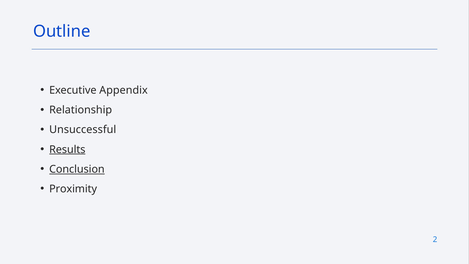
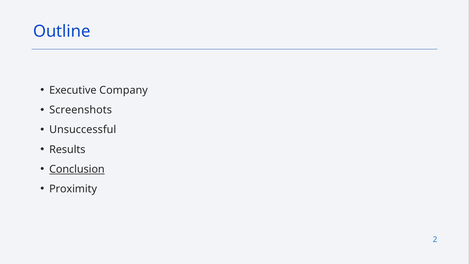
Appendix: Appendix -> Company (124, 90)
Relationship: Relationship -> Screenshots (81, 110)
Results underline: present -> none (67, 149)
